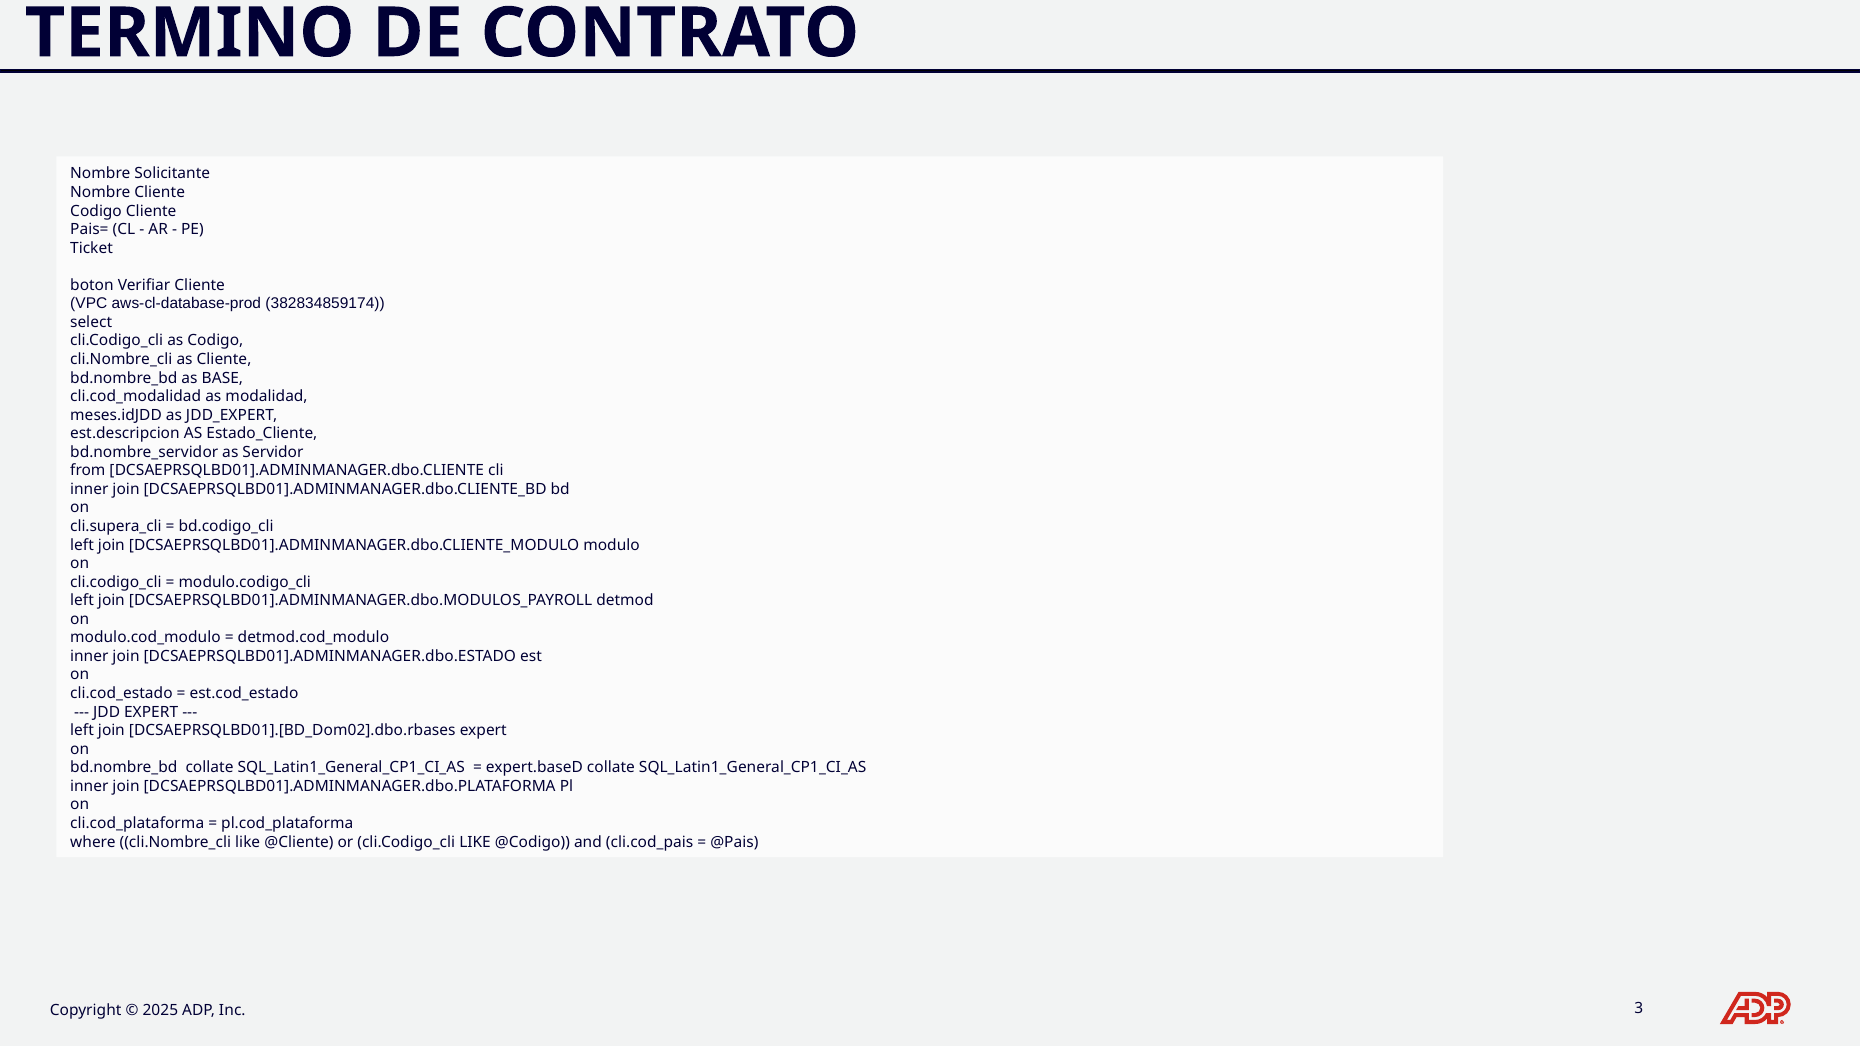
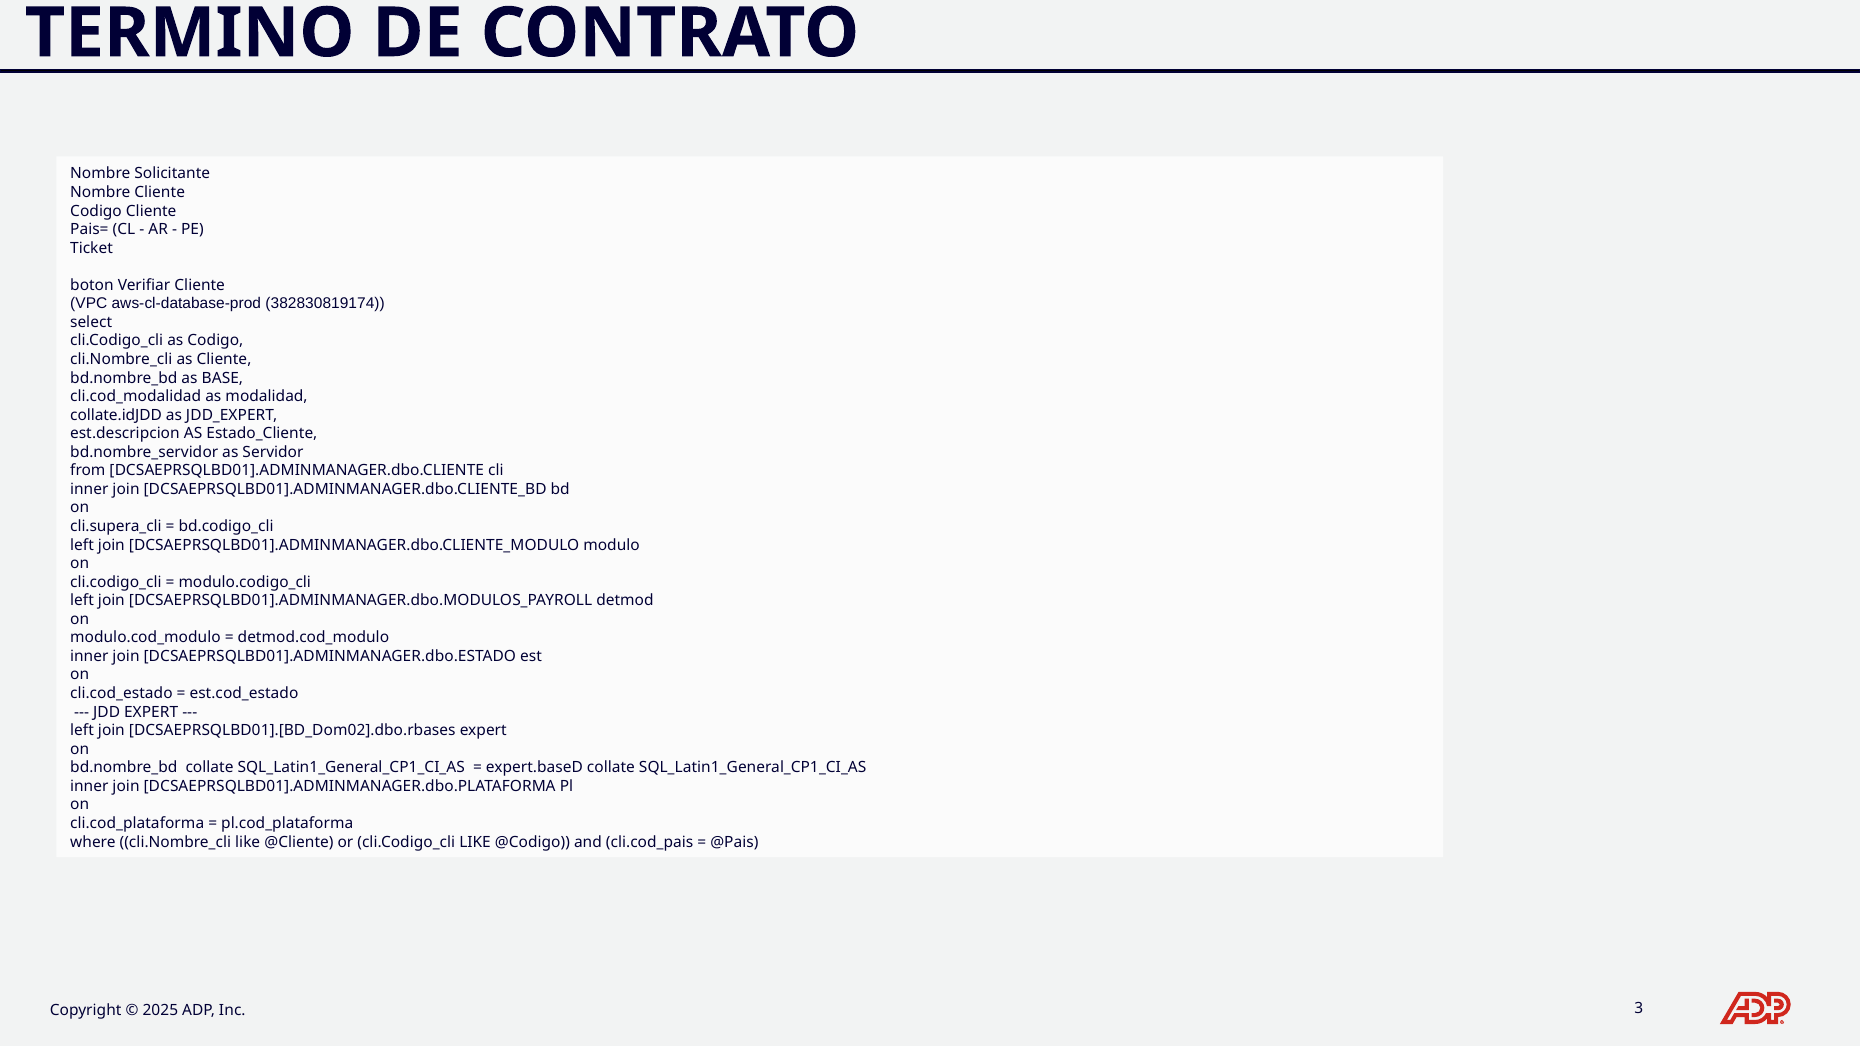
382834859174: 382834859174 -> 382830819174 (325, 304)
meses.idJDD: meses.idJDD -> collate.idJDD (116, 415)
